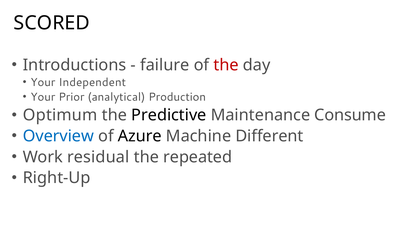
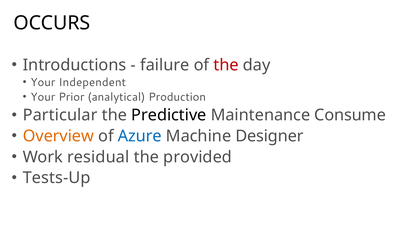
SCORED: SCORED -> OCCURS (52, 23)
Optimum: Optimum -> Particular (60, 115)
Overview colour: blue -> orange (58, 136)
Azure colour: black -> blue (140, 136)
Different: Different -> Designer (270, 136)
repeated: repeated -> provided (198, 157)
Right-Up: Right-Up -> Tests-Up (57, 178)
